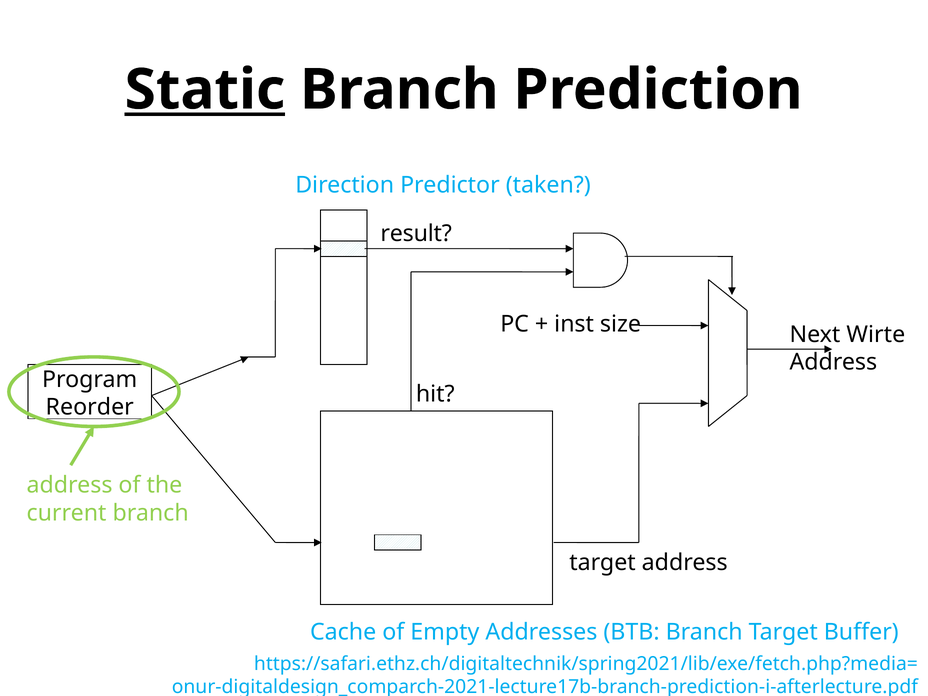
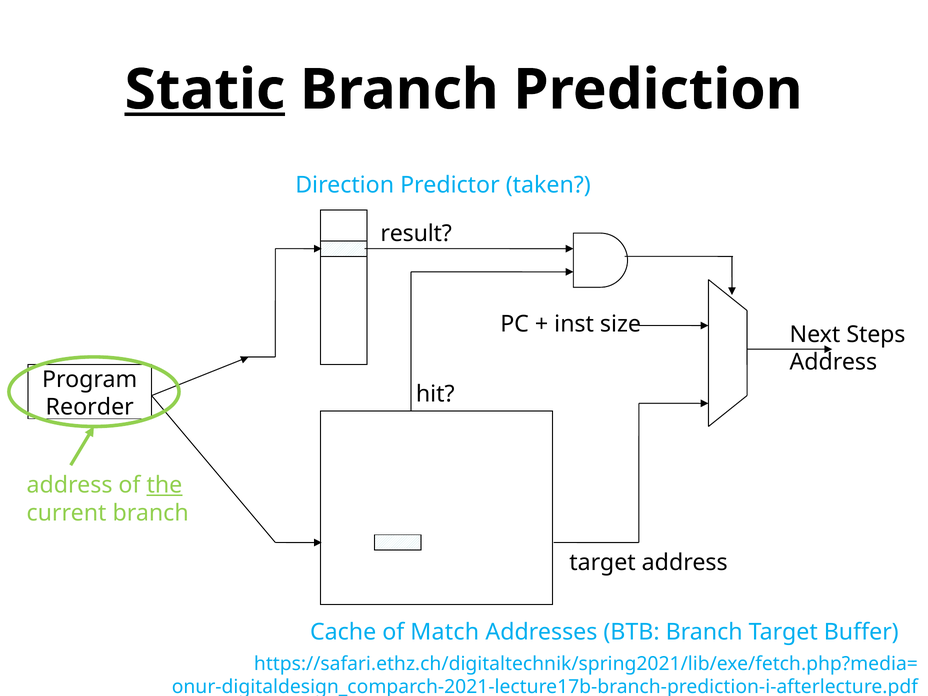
Wirte: Wirte -> Steps (876, 334)
the underline: none -> present (164, 485)
Empty: Empty -> Match (445, 632)
